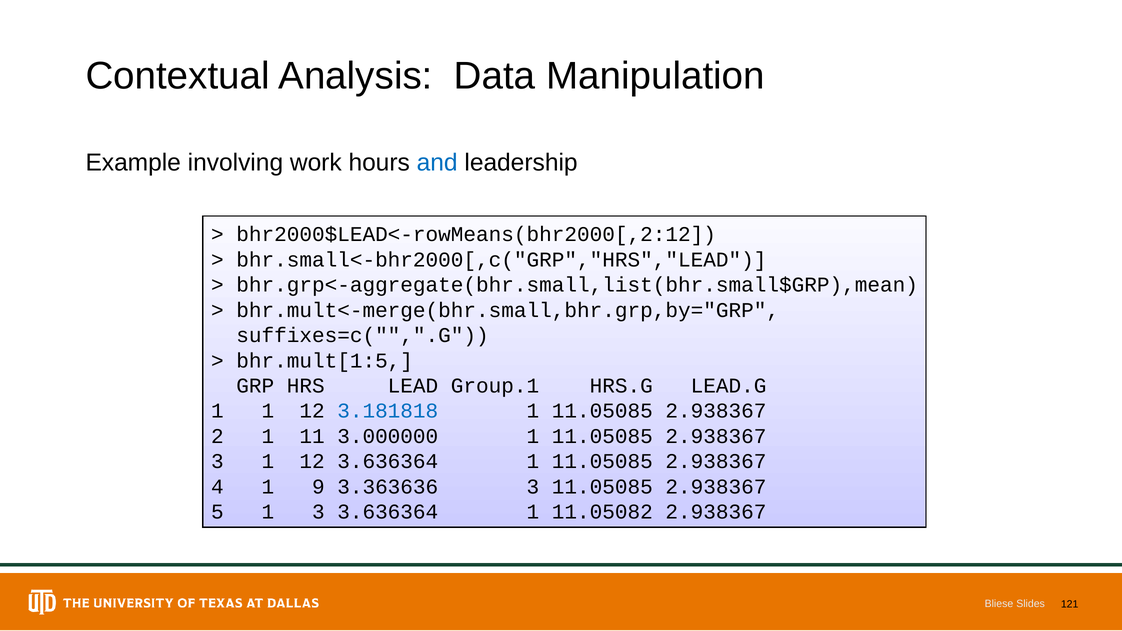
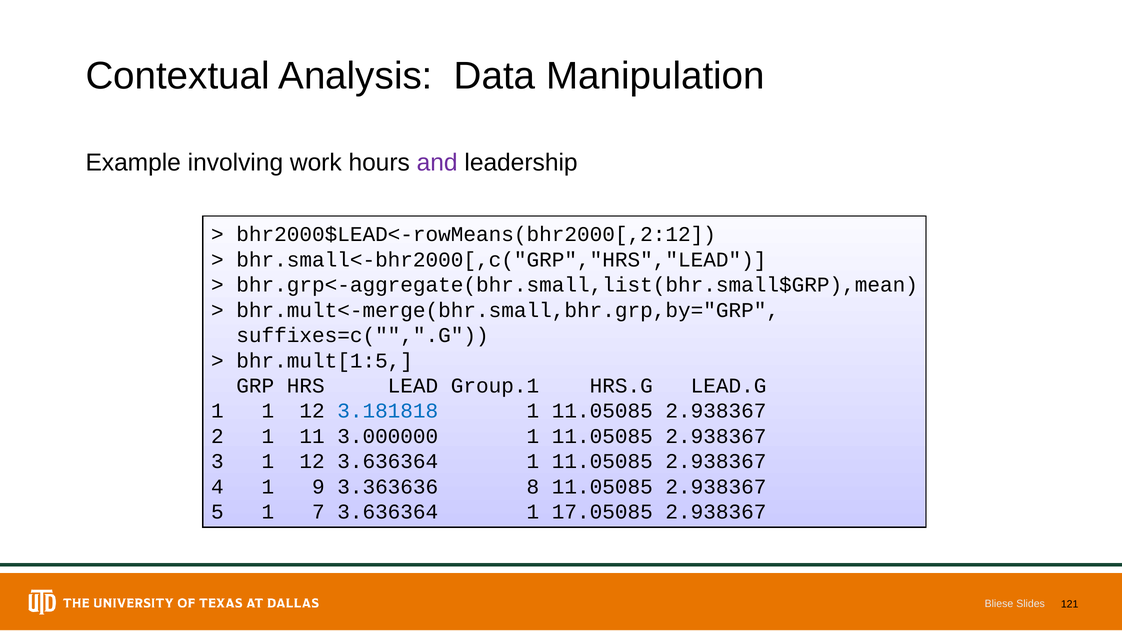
and colour: blue -> purple (437, 163)
3.363636 3: 3 -> 8 (533, 487)
1 3: 3 -> 7 (318, 512)
11.05082: 11.05082 -> 17.05085 (602, 512)
